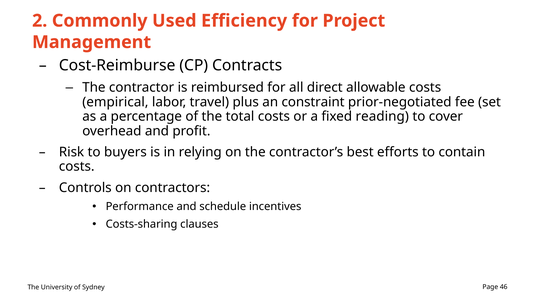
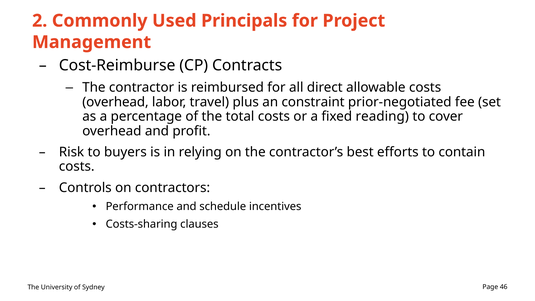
Efficiency: Efficiency -> Principals (244, 21)
empirical: empirical -> overhead (115, 102)
